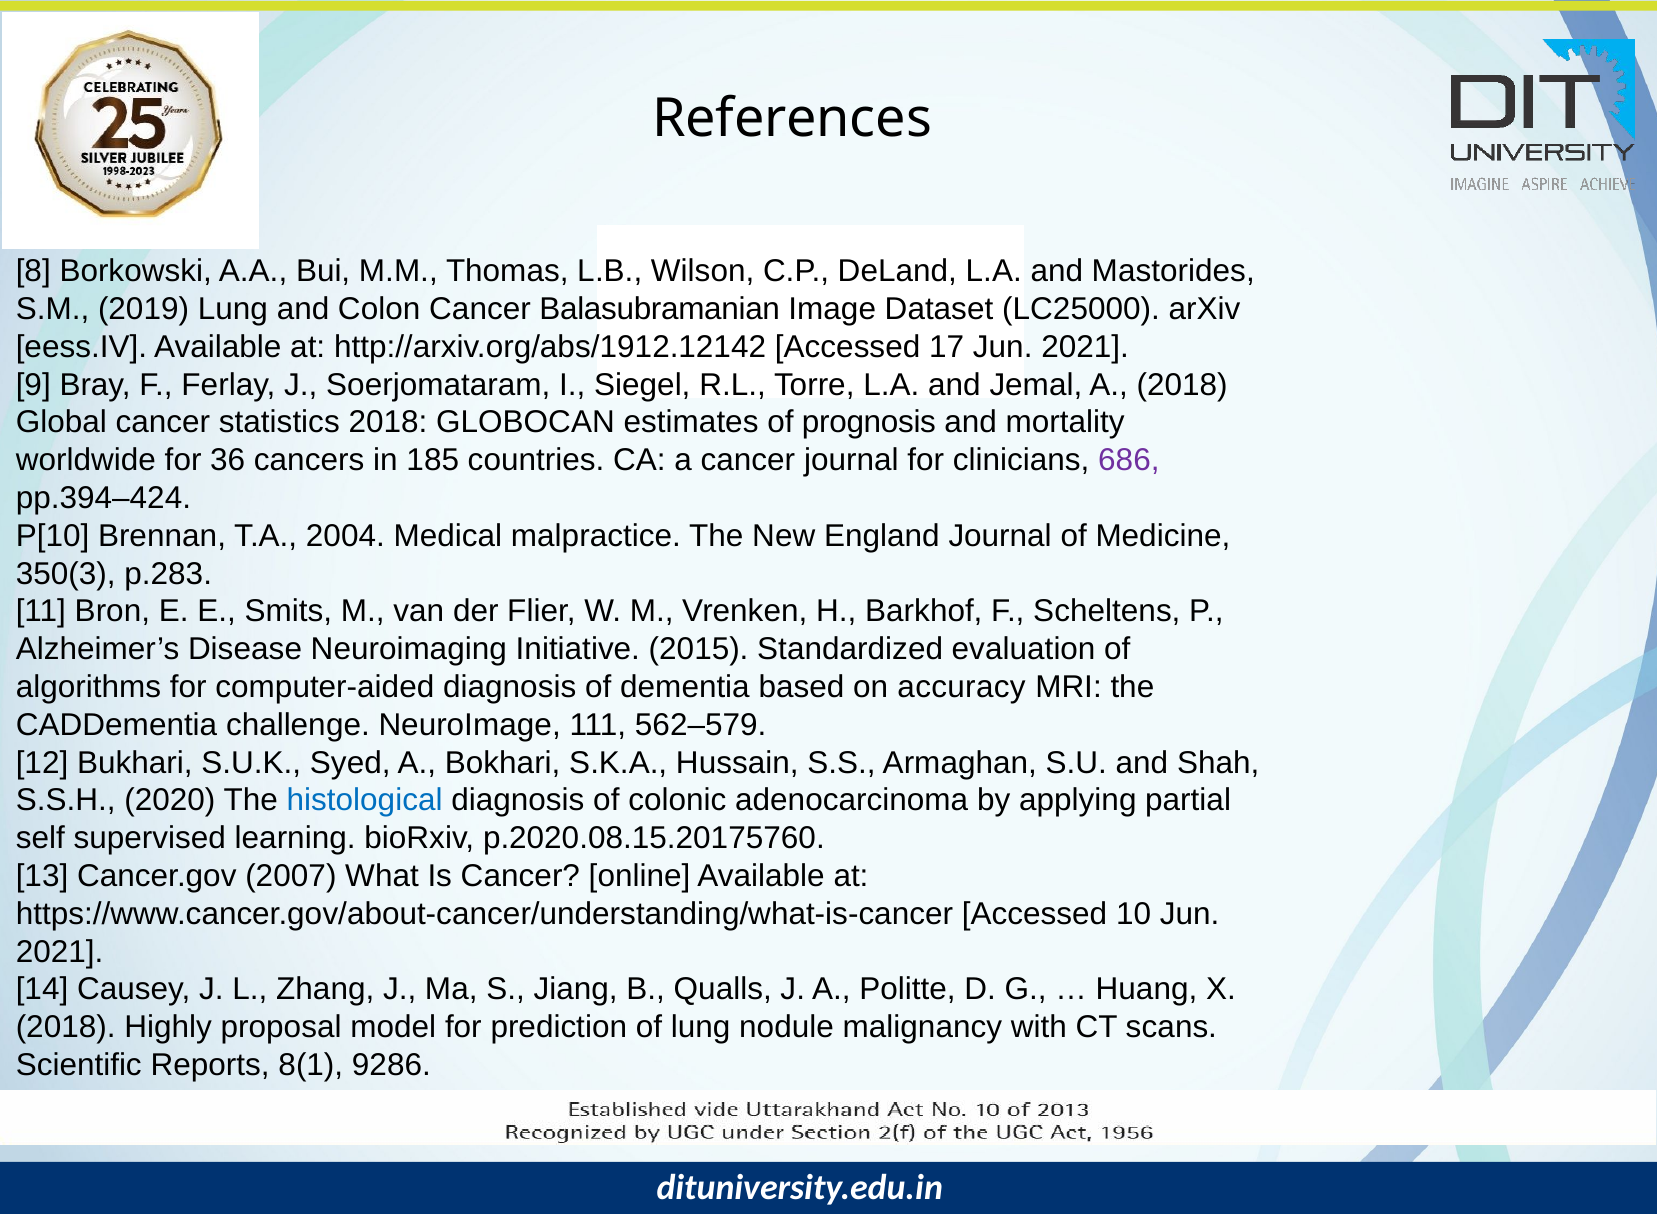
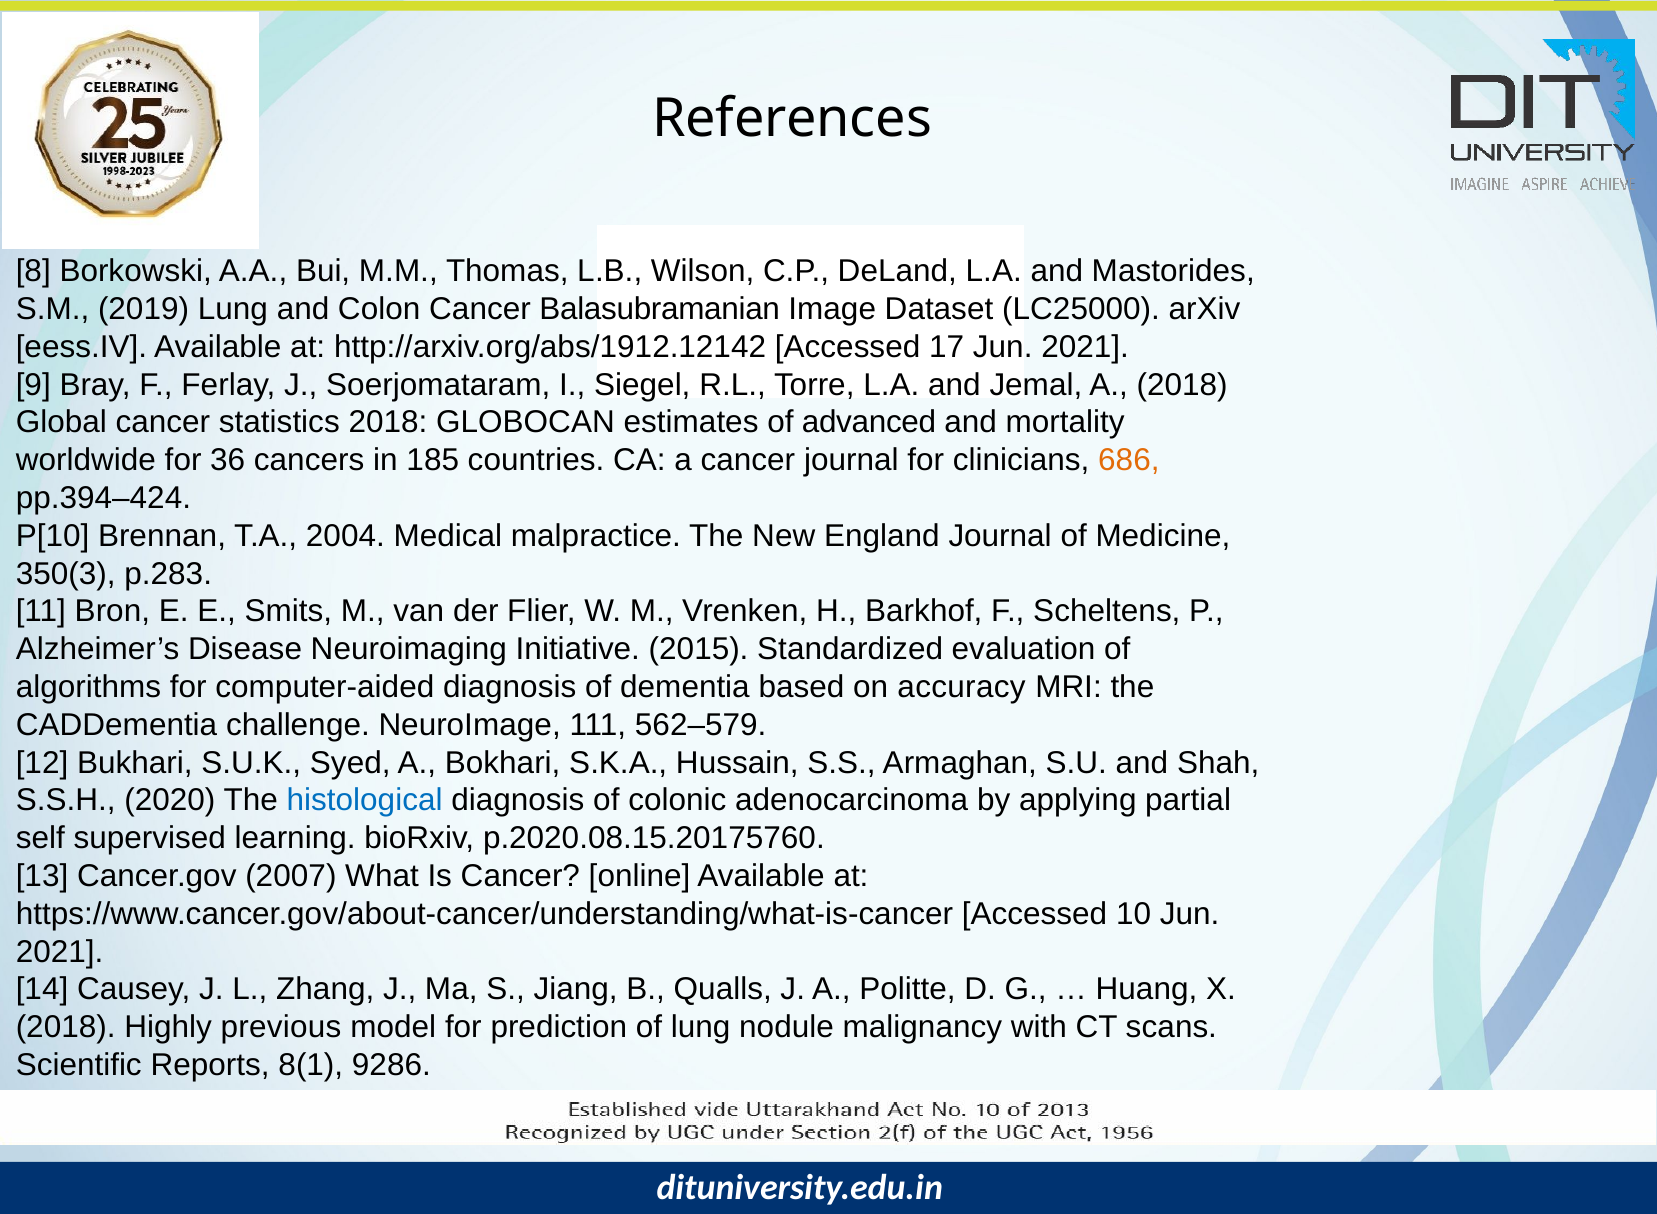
prognosis: prognosis -> advanced (869, 423)
686 colour: purple -> orange (1129, 460)
proposal: proposal -> previous (281, 1027)
